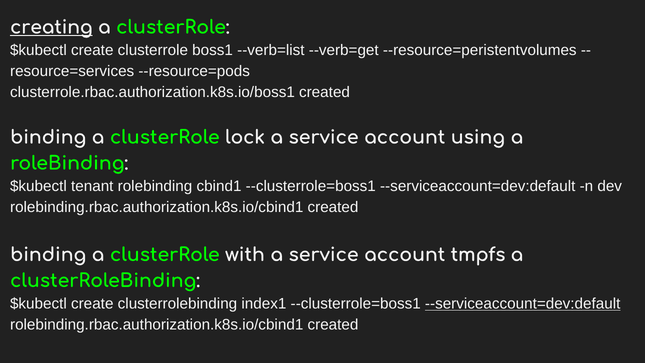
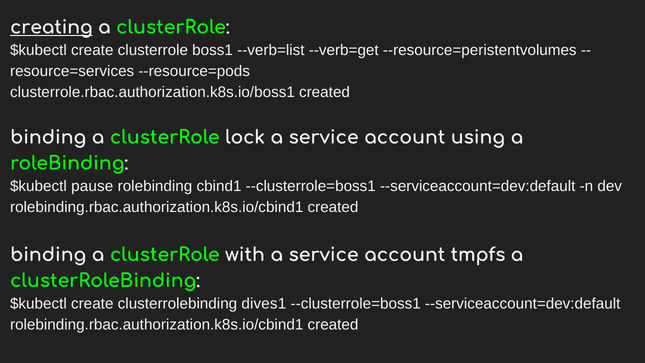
tenant: tenant -> pause (92, 186)
index1: index1 -> dives1 (264, 304)
--serviceaccount=dev:default underline: present -> none (523, 304)
